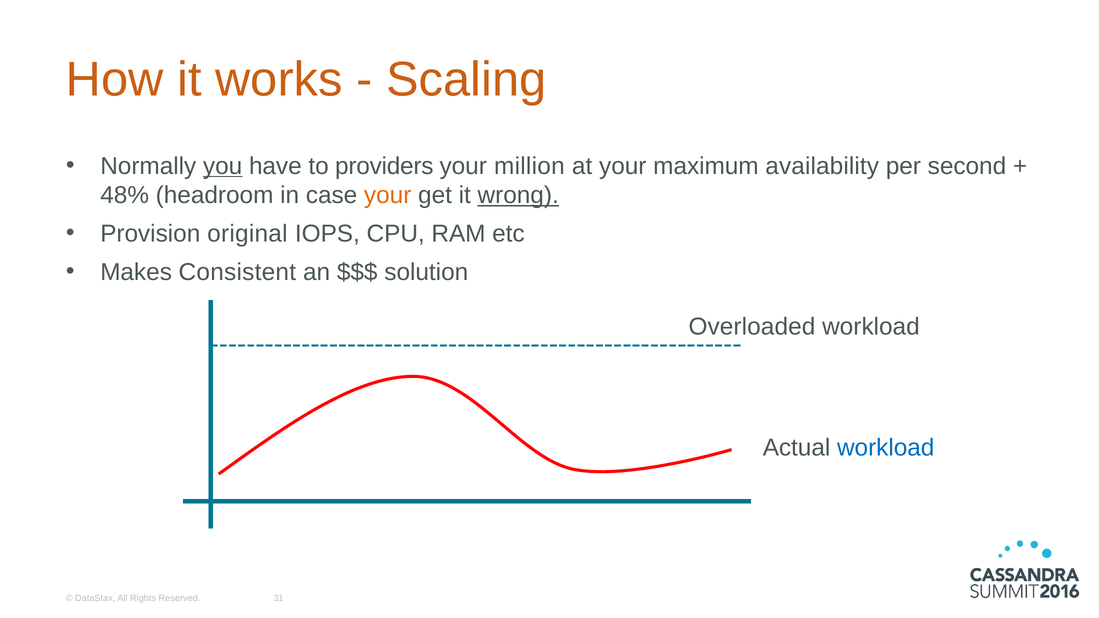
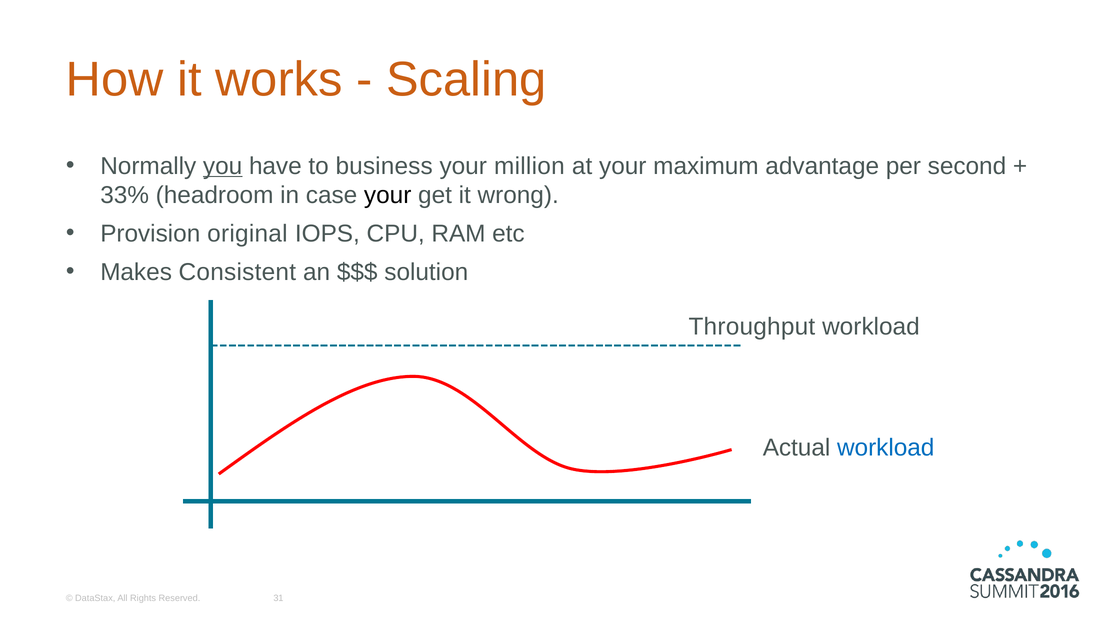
providers: providers -> business (384, 166)
availability: availability -> advantage (822, 166)
48%: 48% -> 33% (125, 195)
your colour: orange -> black (388, 195)
wrong underline: present -> none (518, 195)
Overloaded: Overloaded -> Throughput (752, 327)
